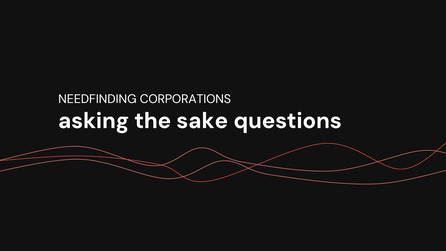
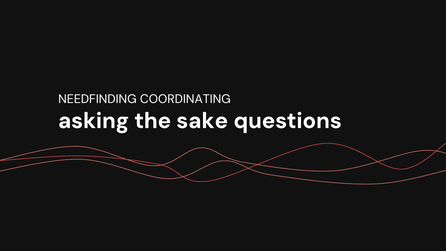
CORPORATIONS: CORPORATIONS -> COORDINATING (185, 99)
